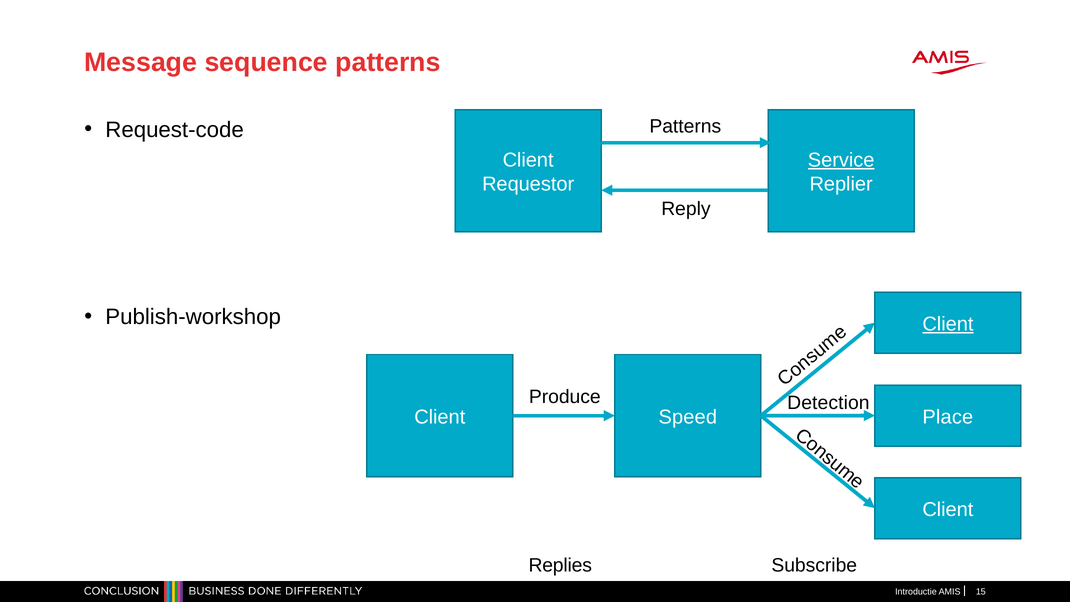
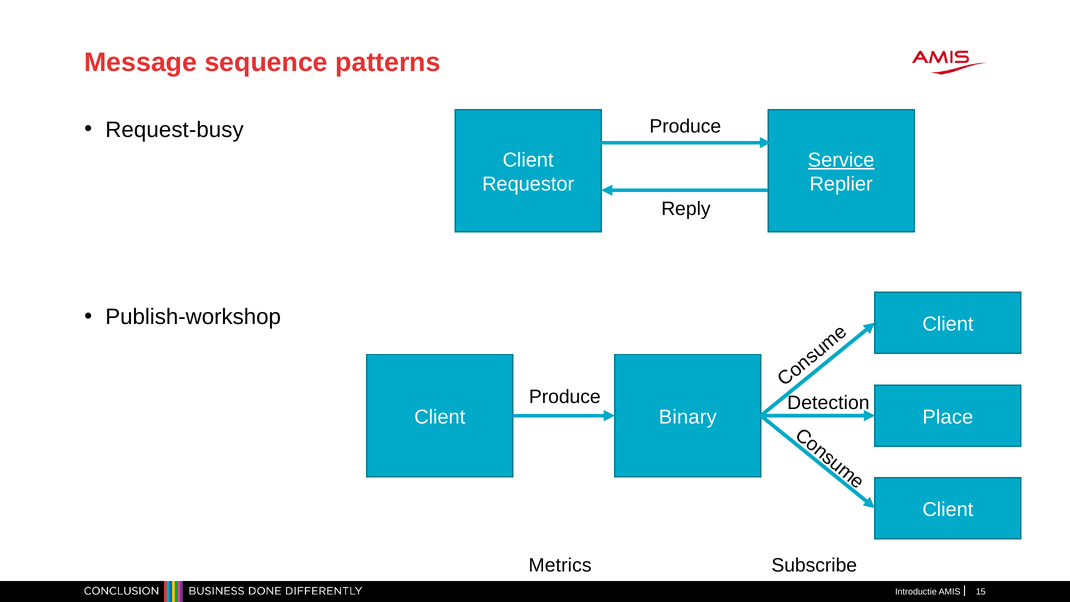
Patterns: Patterns -> Produce (685, 126)
Request-code: Request-code -> Request-busy (175, 130)
Client underline: present -> none (948, 324)
Speed: Speed -> Binary (688, 417)
Replies: Replies -> Metrics (560, 565)
